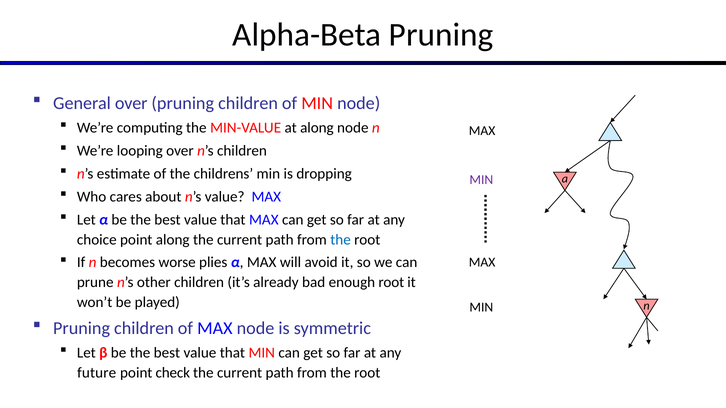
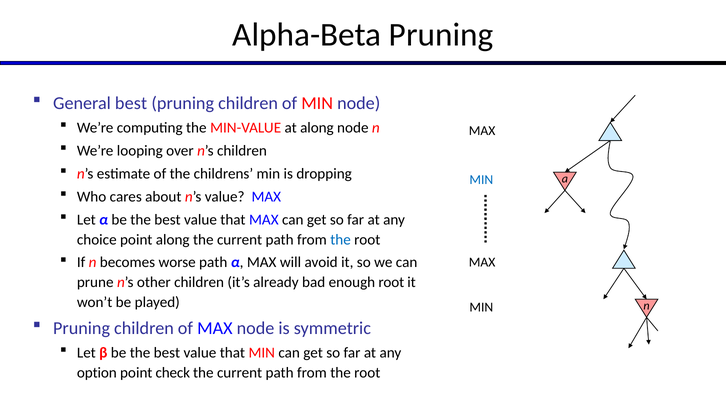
General over: over -> best (131, 103)
MIN colour: purple -> blue (481, 180)
worse plies: plies -> path (213, 263)
future: future -> option (97, 373)
